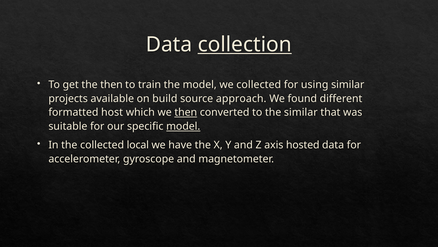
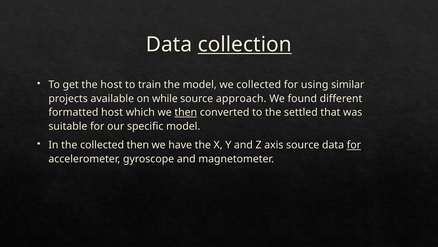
the then: then -> host (111, 85)
build: build -> while (165, 98)
the similar: similar -> settled (301, 112)
model underline: present -> none (183, 126)
collected local: local -> then (138, 145)
axis hosted: hosted -> source (303, 145)
for underline: none -> present (354, 145)
